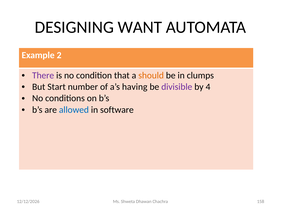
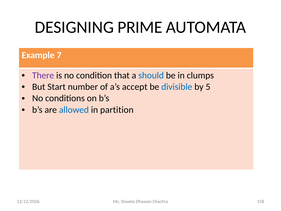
WANT: WANT -> PRIME (140, 27)
2: 2 -> 7 (59, 55)
should colour: orange -> blue (151, 75)
having: having -> accept (135, 87)
divisible colour: purple -> blue (177, 87)
4: 4 -> 5 (208, 87)
software: software -> partition (117, 110)
